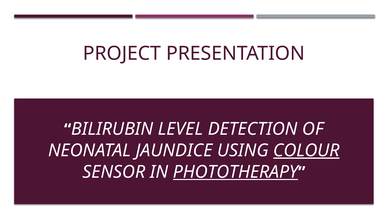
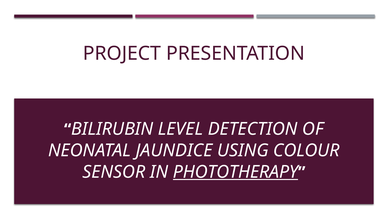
COLOUR underline: present -> none (306, 150)
